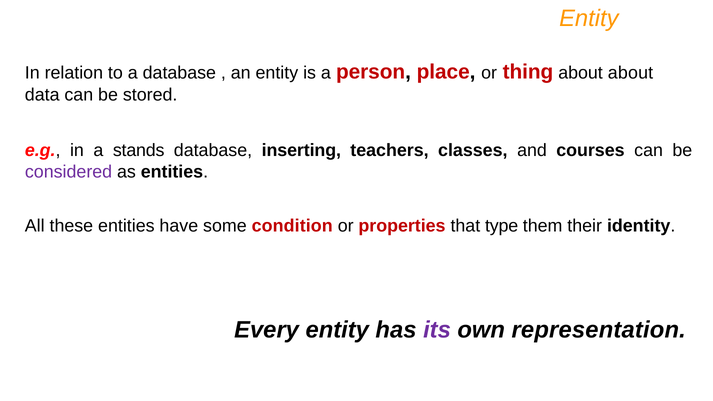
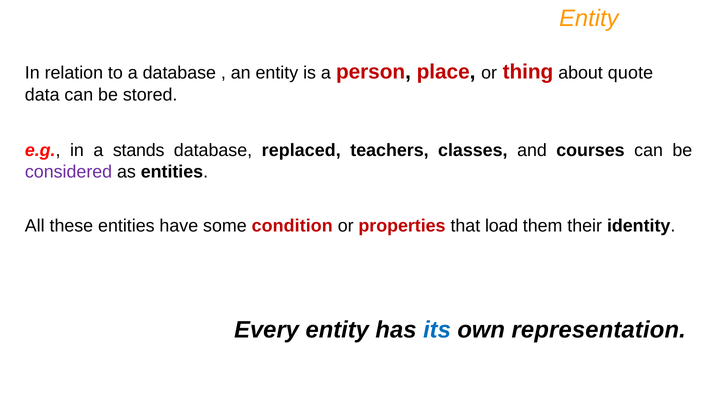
about about: about -> quote (631, 73)
inserting: inserting -> replaced (301, 150)
type: type -> load (502, 226)
its colour: purple -> blue (437, 330)
